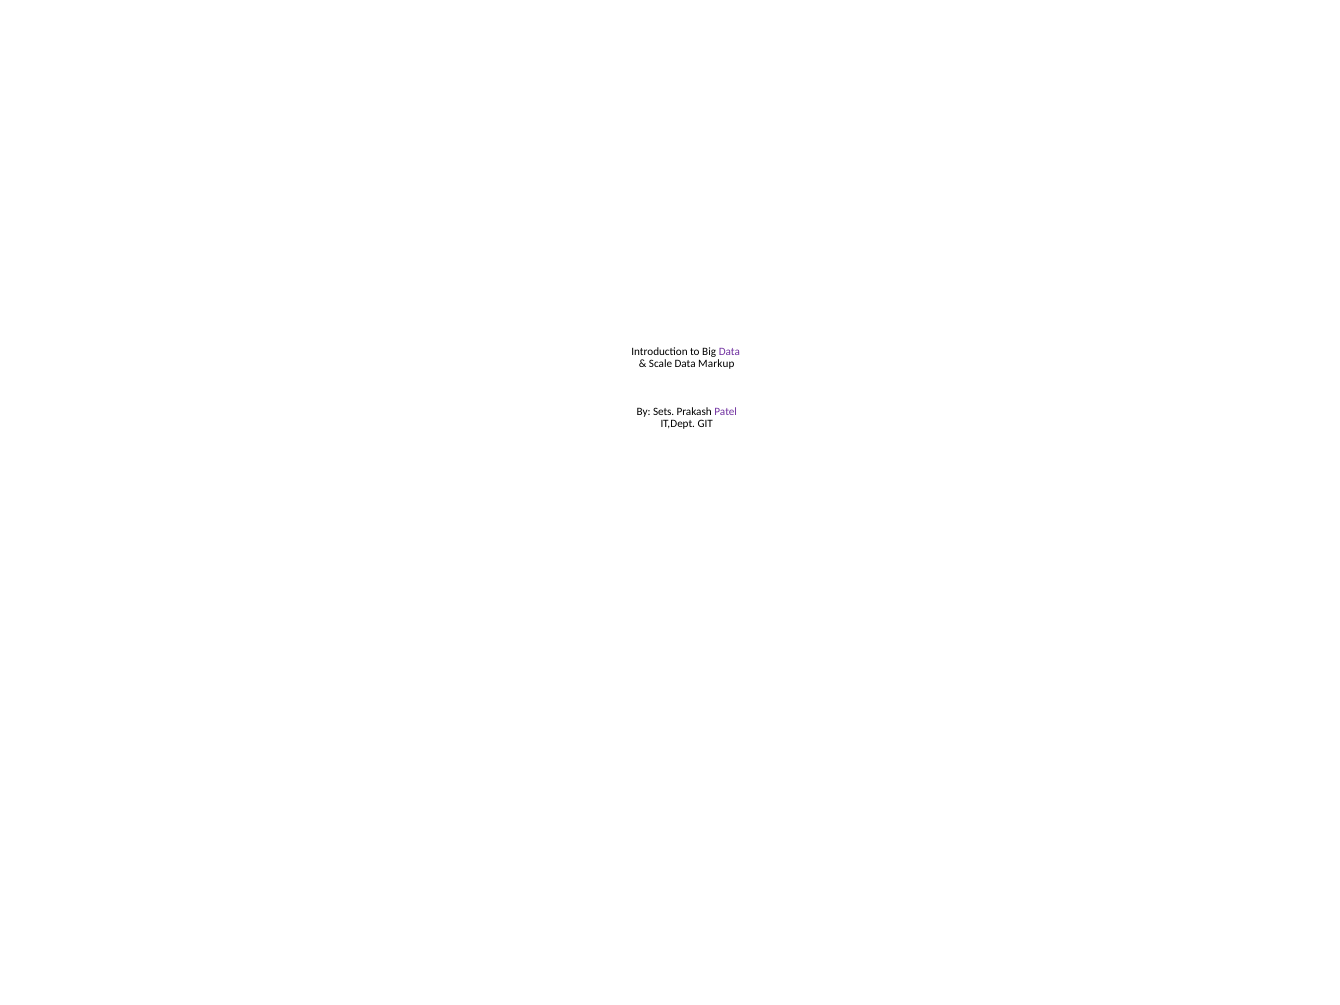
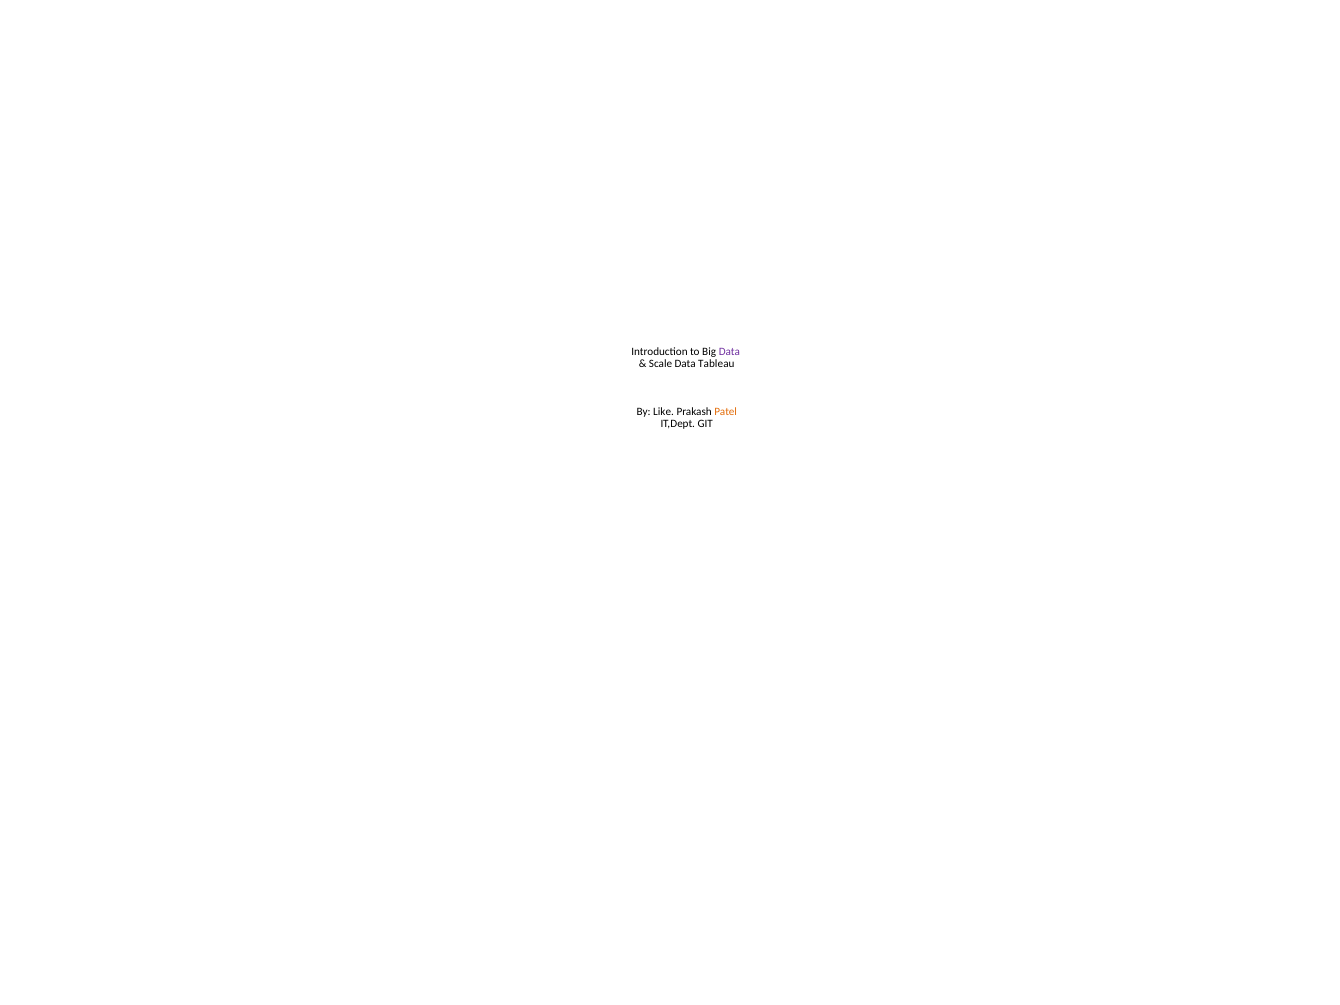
Markup: Markup -> Tableau (716, 363)
Sets: Sets -> Like (664, 412)
Patel colour: purple -> orange (726, 412)
